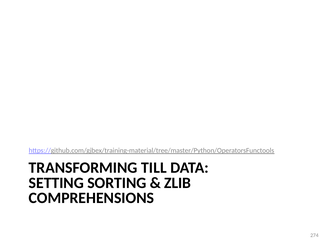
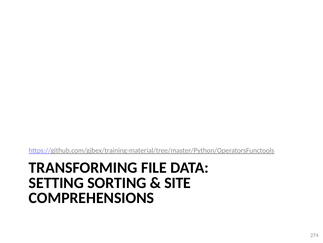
TILL: TILL -> FILE (154, 167)
ZLIB: ZLIB -> SITE (178, 182)
